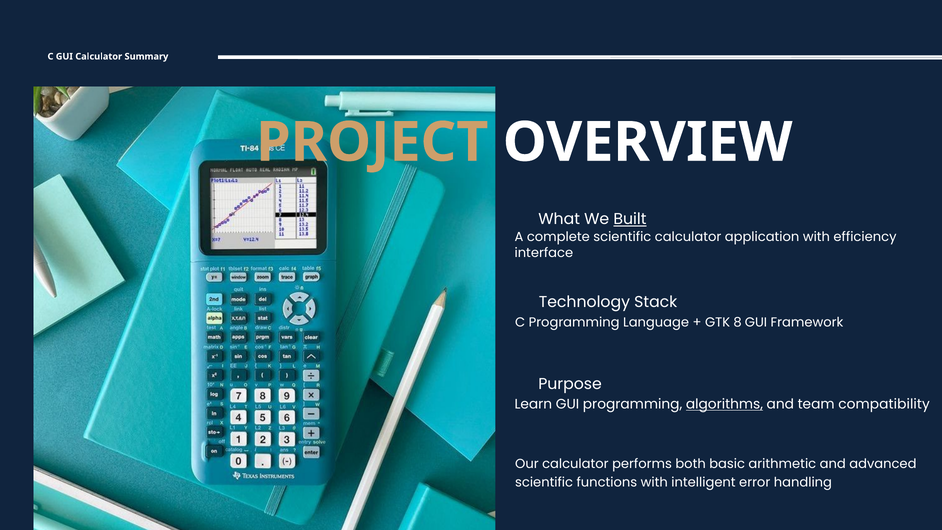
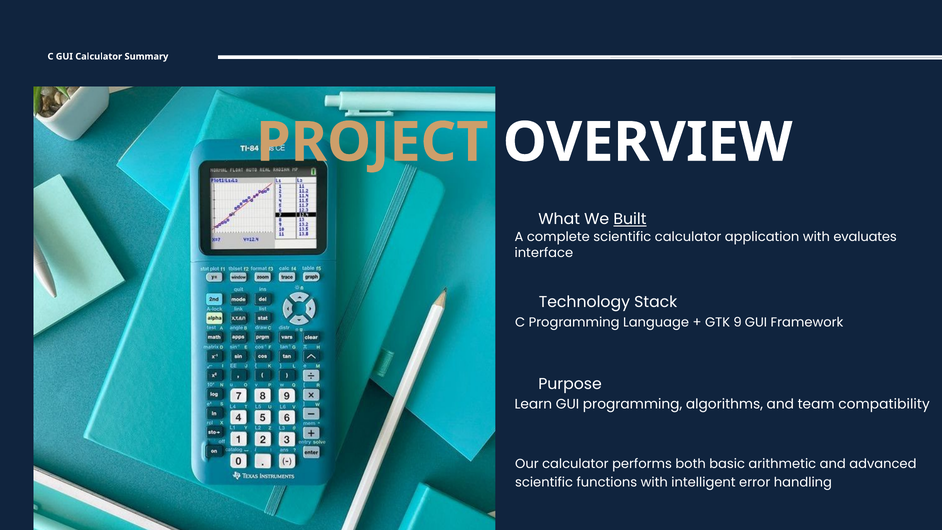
efficiency: efficiency -> evaluates (865, 237)
8: 8 -> 9 (738, 322)
algorithms underline: present -> none (724, 404)
